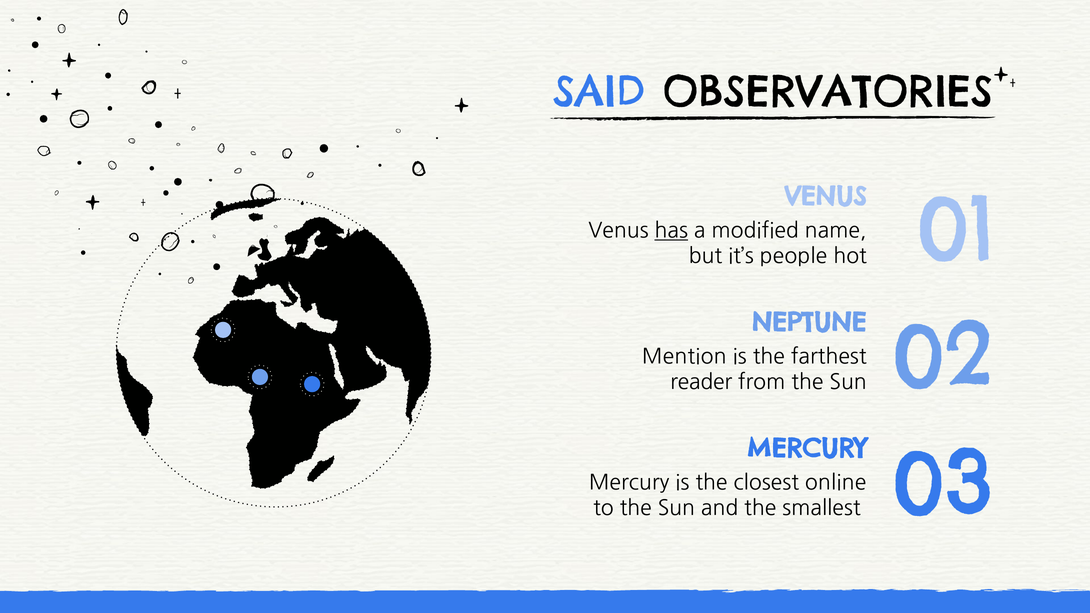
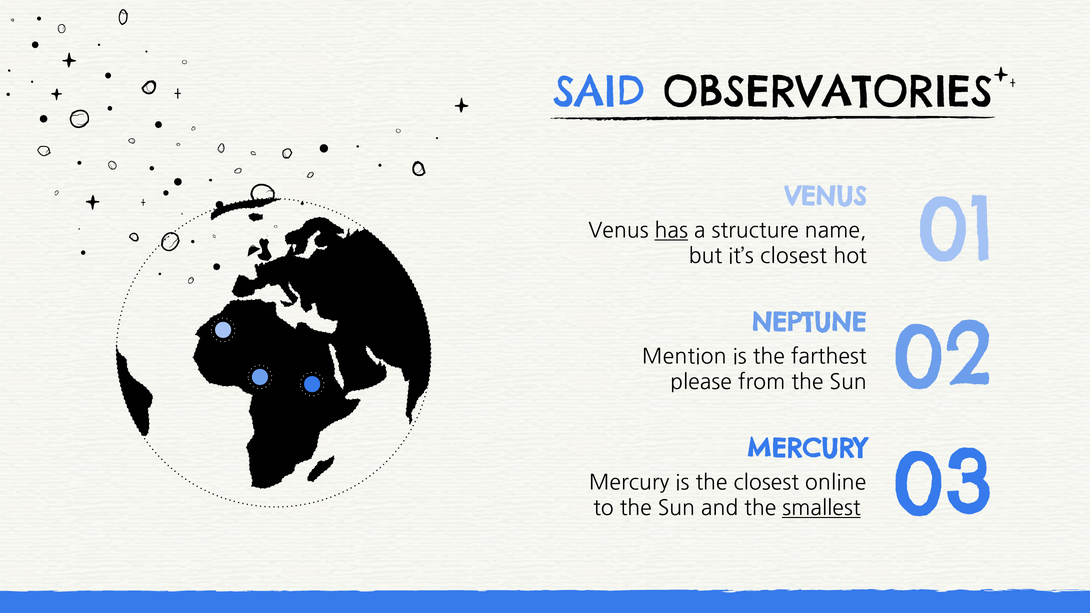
modified: modified -> structure (755, 231)
it’s people: people -> closest (793, 256)
reader: reader -> please (701, 382)
smallest underline: none -> present (821, 508)
